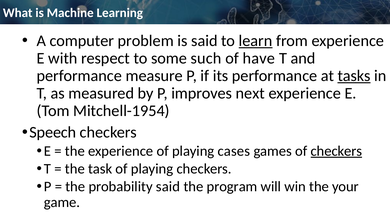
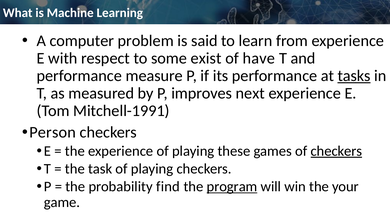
learn underline: present -> none (256, 41)
such: such -> exist (206, 58)
Mitchell-1954: Mitchell-1954 -> Mitchell-1991 (121, 111)
Speech: Speech -> Person (53, 133)
cases: cases -> these (234, 151)
probability said: said -> find (168, 187)
program underline: none -> present (232, 187)
